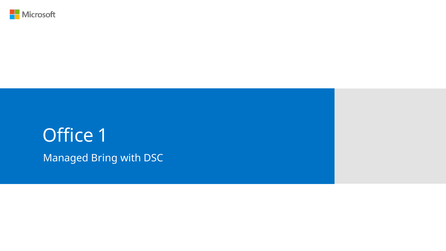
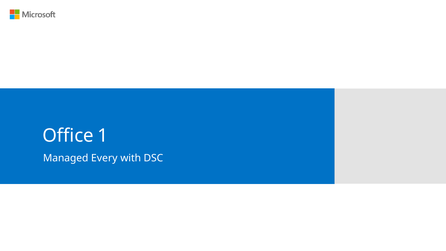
Bring: Bring -> Every (104, 158)
